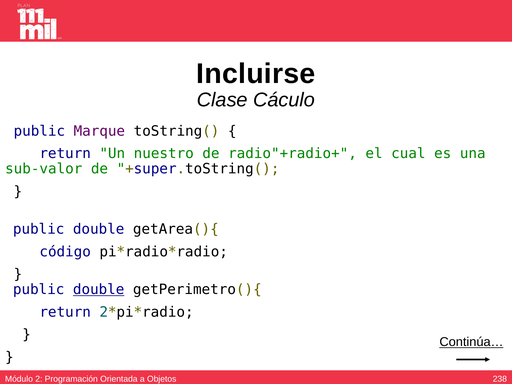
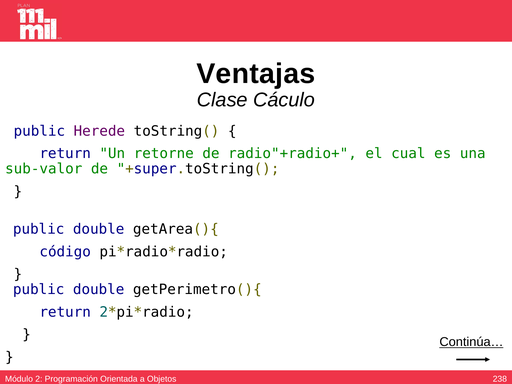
Incluirse: Incluirse -> Ventajas (256, 74)
Marque: Marque -> Herede (99, 131)
nuestro: nuestro -> retorne (164, 154)
double underline: present -> none (99, 290)
